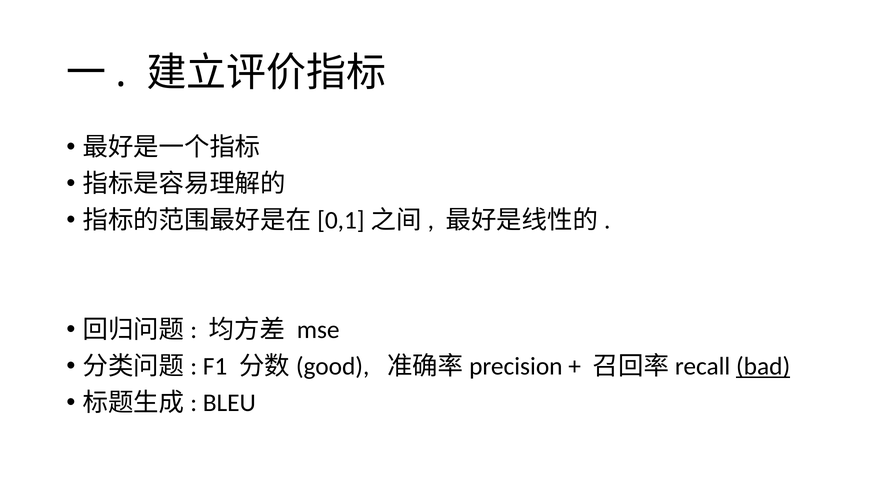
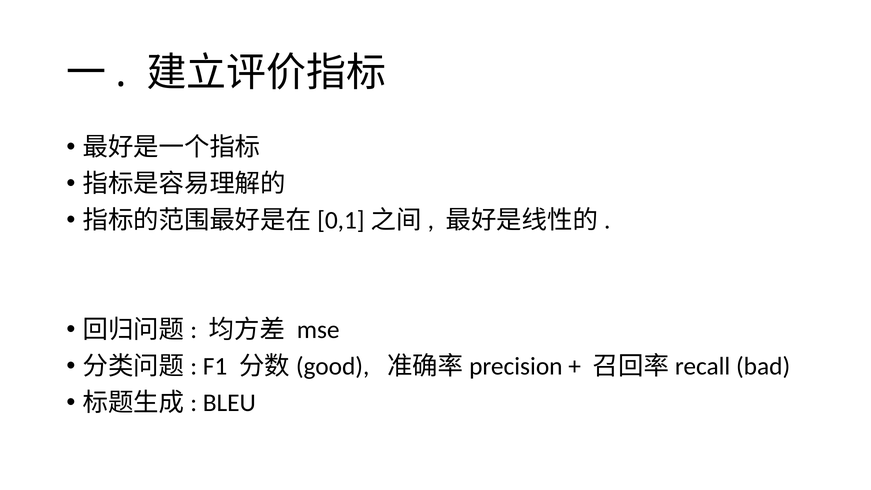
bad underline: present -> none (763, 366)
